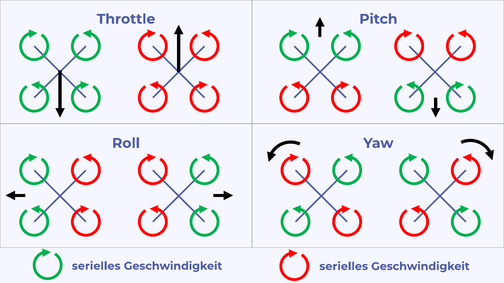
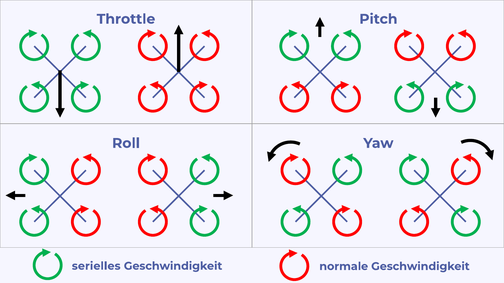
Geschwindigkeit serielles: serielles -> normale (344, 267)
